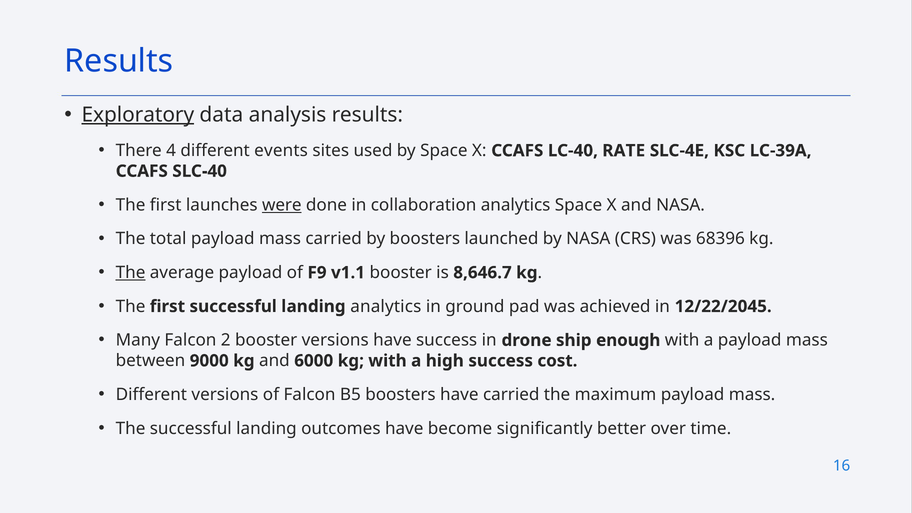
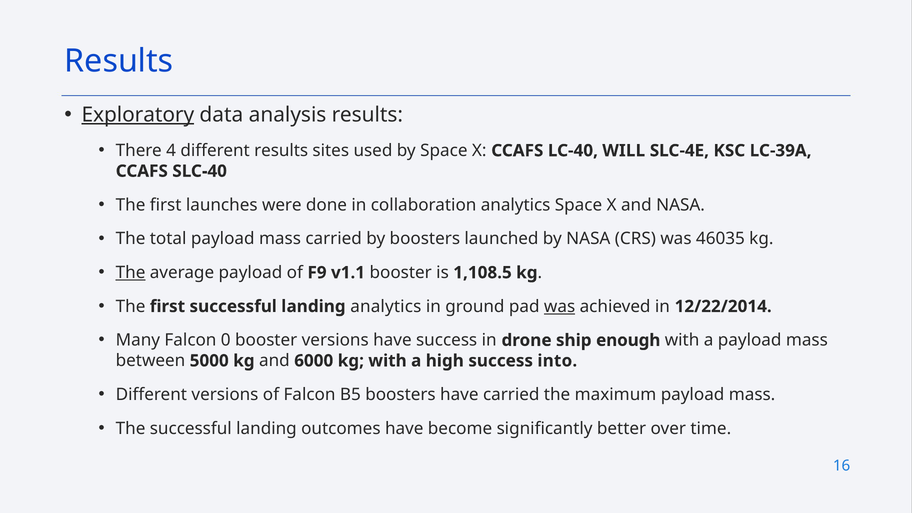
different events: events -> results (281, 151)
RATE: RATE -> WILL (624, 151)
were underline: present -> none (282, 205)
68396: 68396 -> 46035 (720, 239)
8,646.7: 8,646.7 -> 1,108.5 (483, 273)
was underline: none -> present (560, 306)
12/22/2045: 12/22/2045 -> 12/22/2014 (723, 306)
2: 2 -> 0 (226, 340)
9000: 9000 -> 5000 (209, 361)
cost: cost -> into (557, 361)
